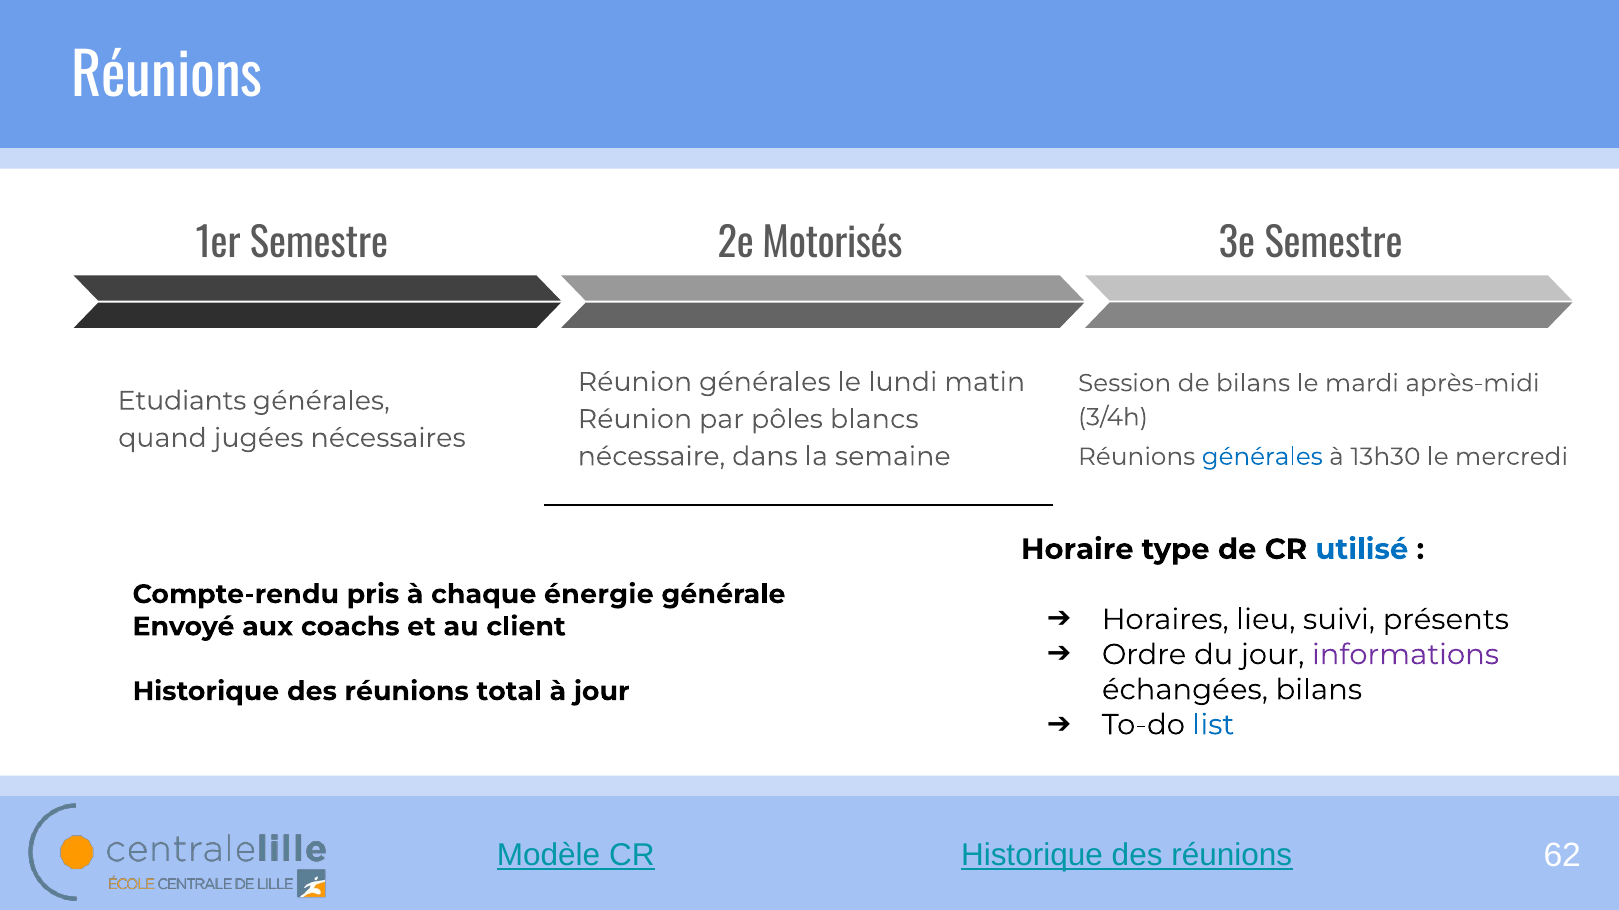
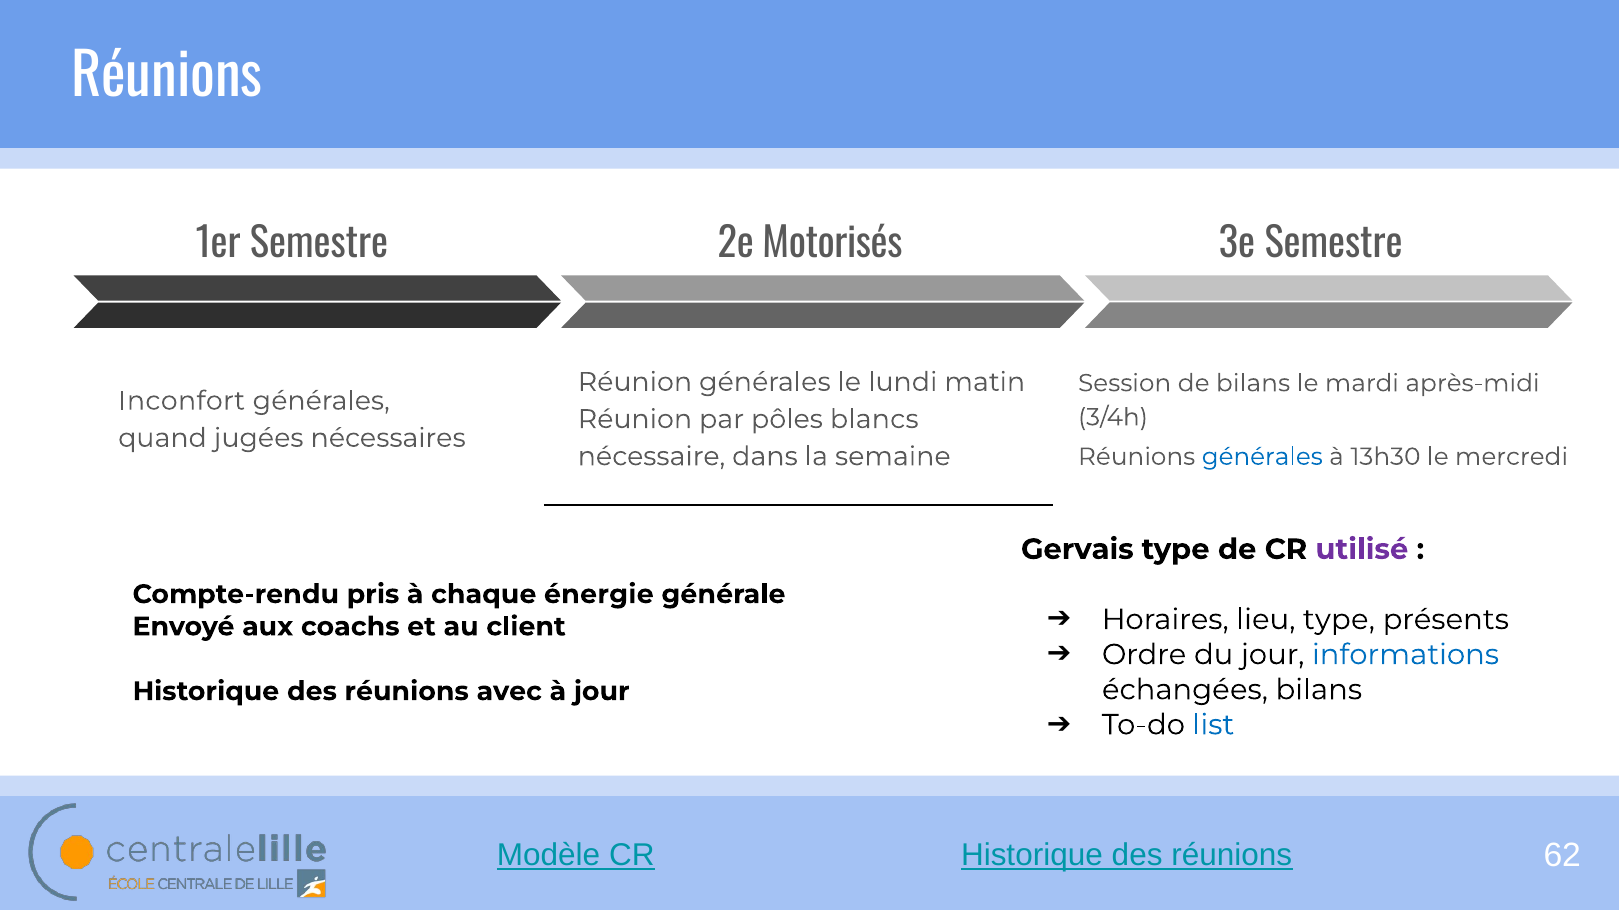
Etudiants: Etudiants -> Inconfort (182, 401)
Horaire: Horaire -> Gervais (1077, 550)
utilisé colour: blue -> purple (1362, 550)
lieu suivi: suivi -> type (1339, 620)
informations colour: purple -> blue (1405, 655)
total: total -> avec (509, 692)
